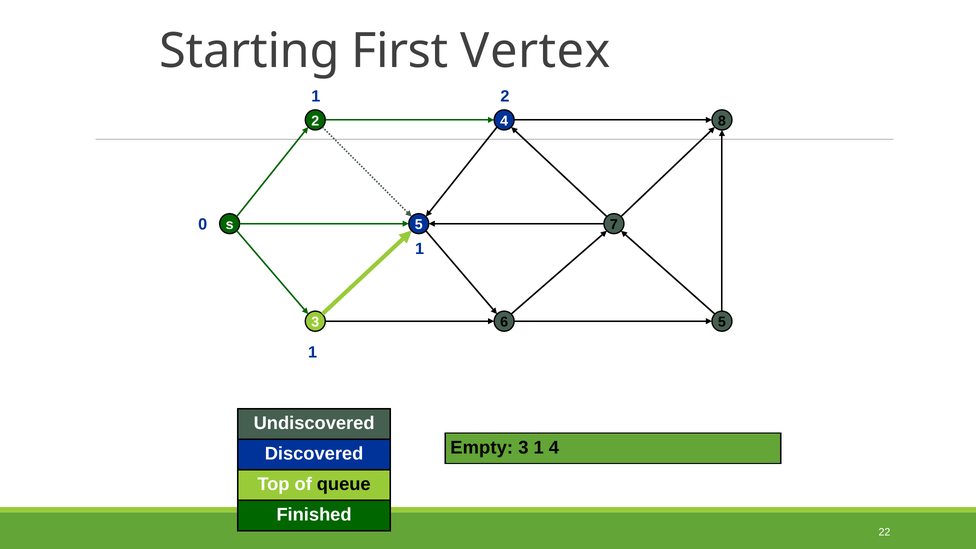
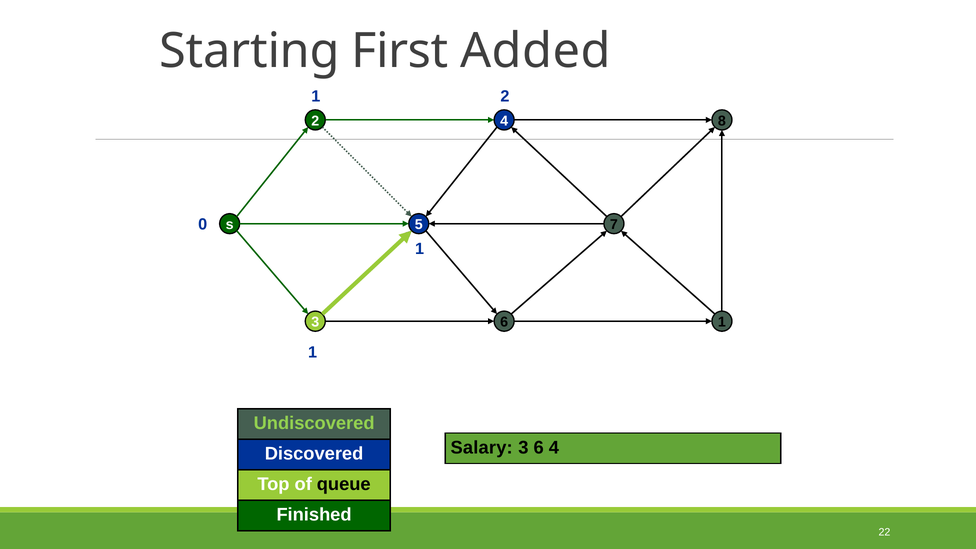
Vertex: Vertex -> Added (536, 51)
6 5: 5 -> 1 (722, 322)
Undiscovered colour: white -> light green (314, 423)
Empty: Empty -> Salary (482, 448)
1: 1 -> 6 (539, 448)
